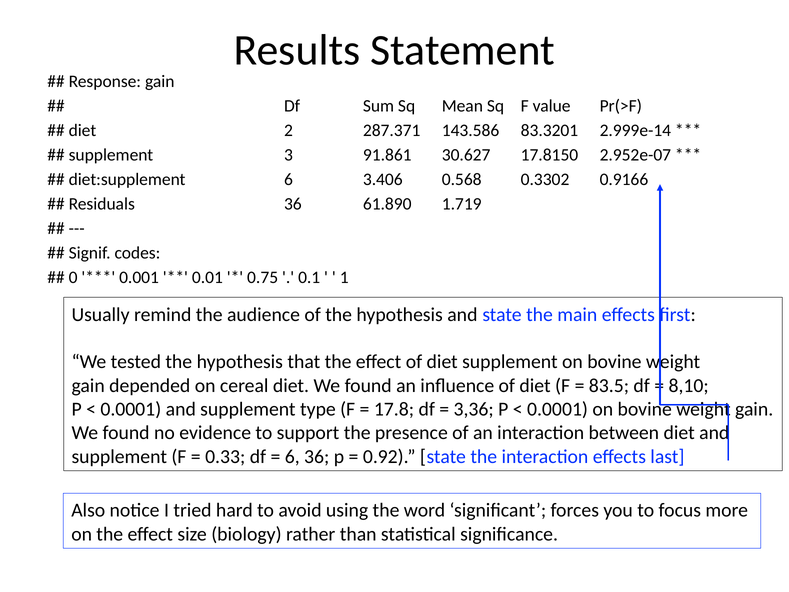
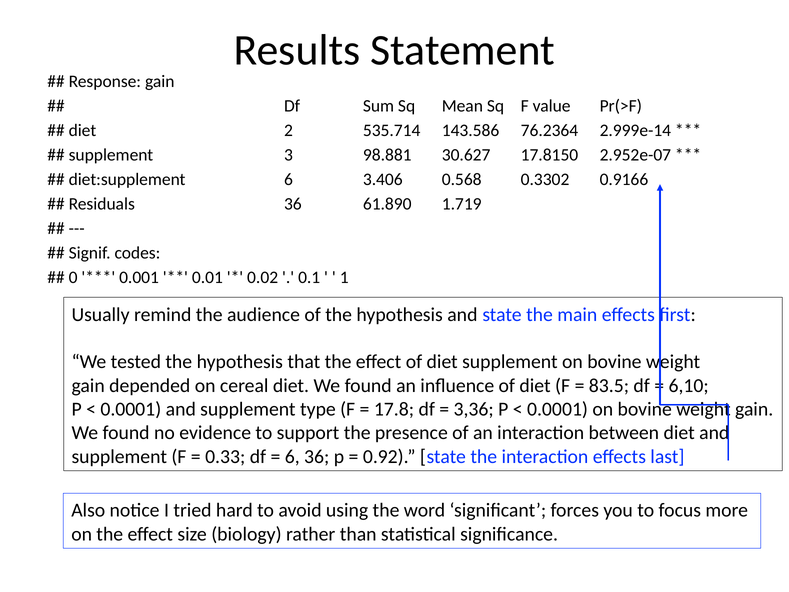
287.371: 287.371 -> 535.714 (392, 130)
83.3201: 83.3201 -> 76.2364 (549, 130)
91.861: 91.861 -> 98.881 (387, 155)
0.75: 0.75 -> 0.02 (263, 277)
8,10: 8,10 -> 6,10 (689, 385)
